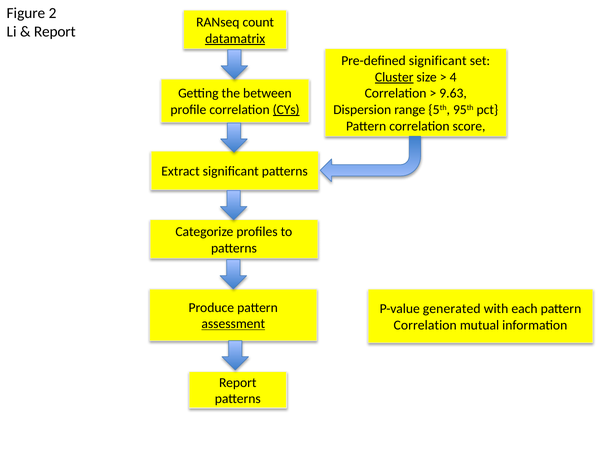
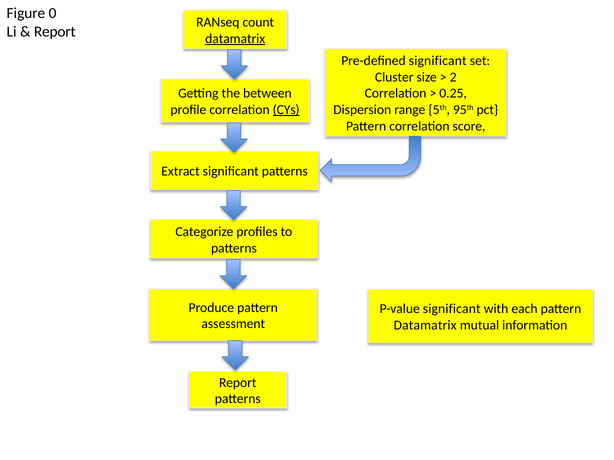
2: 2 -> 0 (53, 13)
Cluster underline: present -> none (394, 77)
4: 4 -> 2 (453, 77)
9.63: 9.63 -> 0.25 (453, 93)
P-value generated: generated -> significant (452, 309)
assessment underline: present -> none (233, 324)
Correlation: Correlation -> Datamatrix (425, 326)
